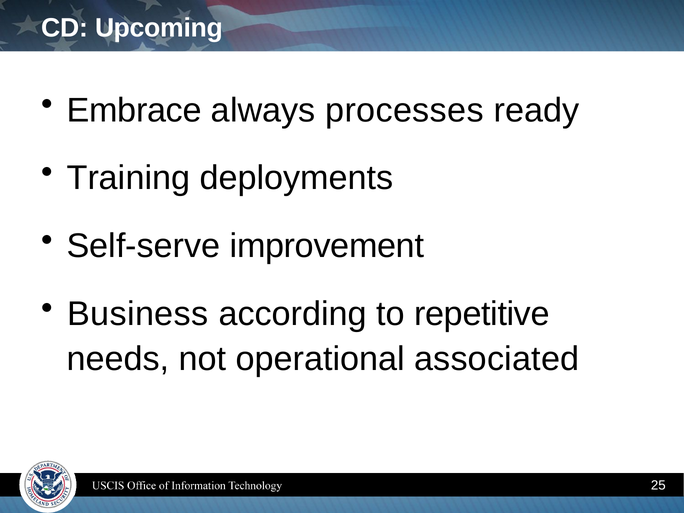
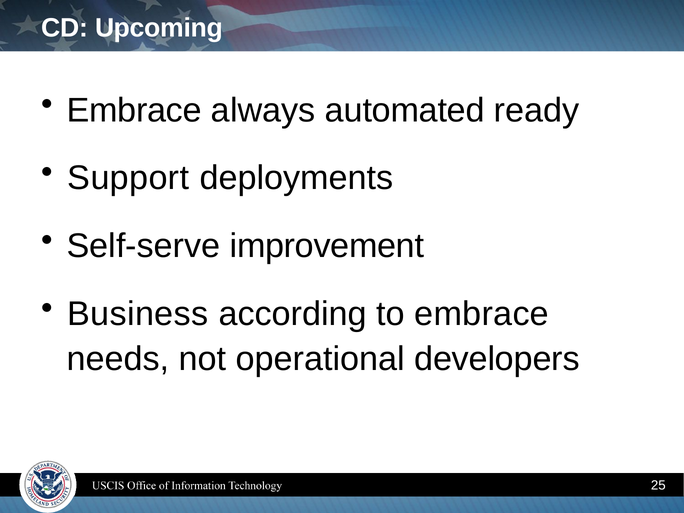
processes: processes -> automated (405, 110)
Training: Training -> Support (128, 178)
to repetitive: repetitive -> embrace (482, 314)
associated: associated -> developers (497, 359)
